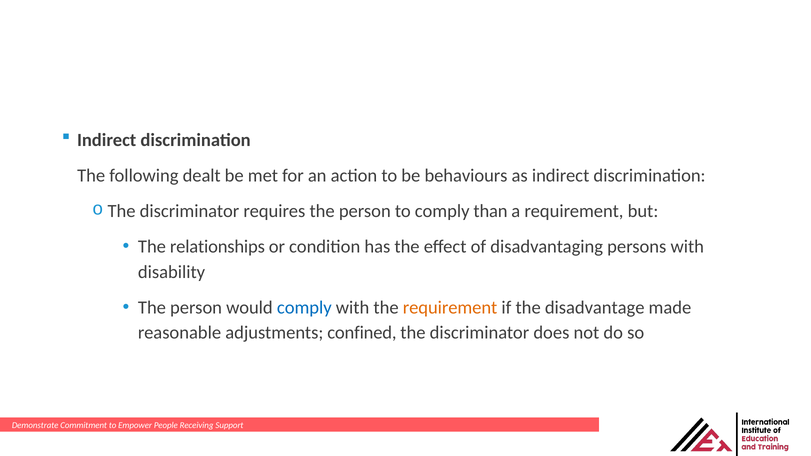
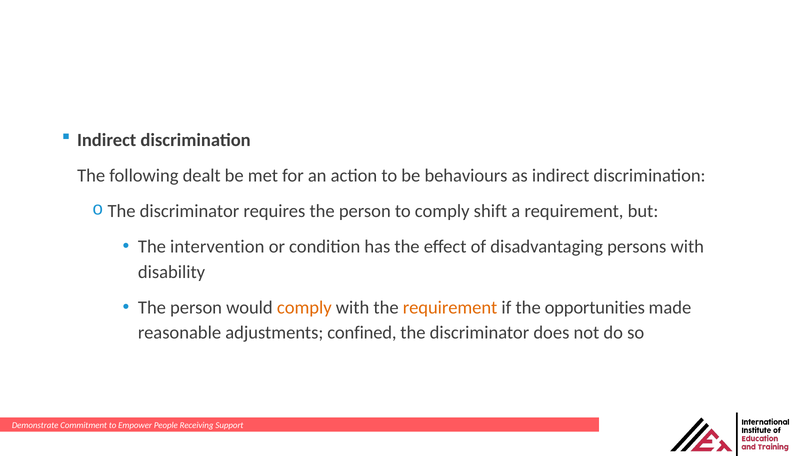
than: than -> shift (490, 211)
relationships: relationships -> intervention (217, 247)
comply colour: blue -> orange (304, 308)
disadvantage: disadvantage -> opportunities (595, 308)
